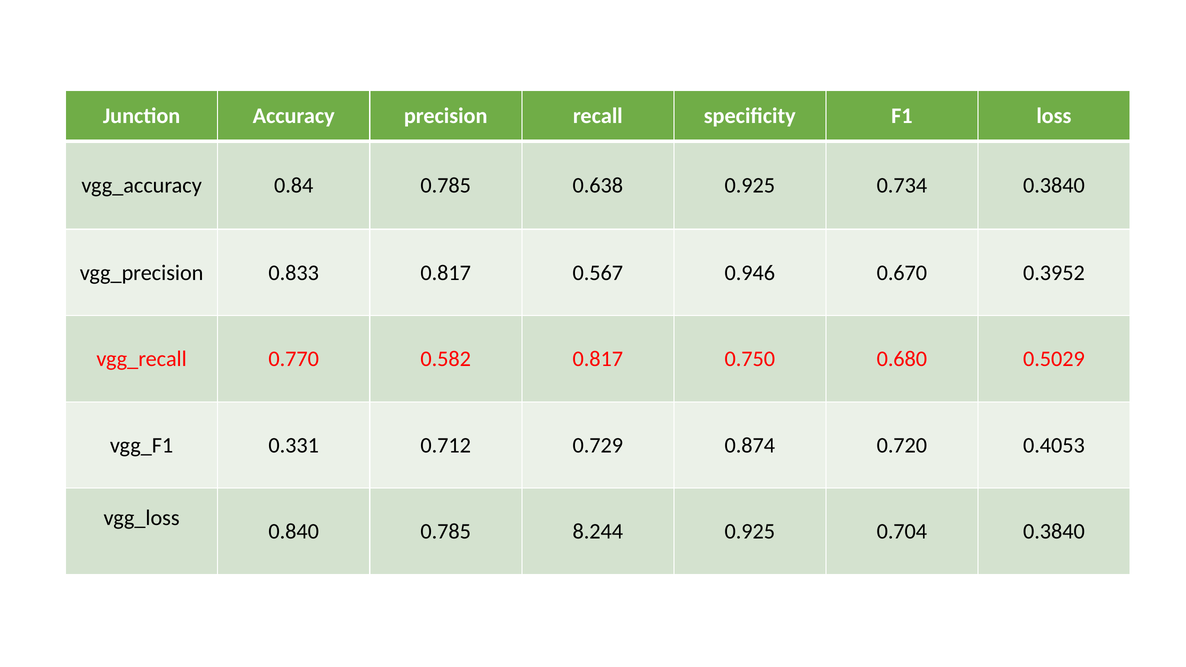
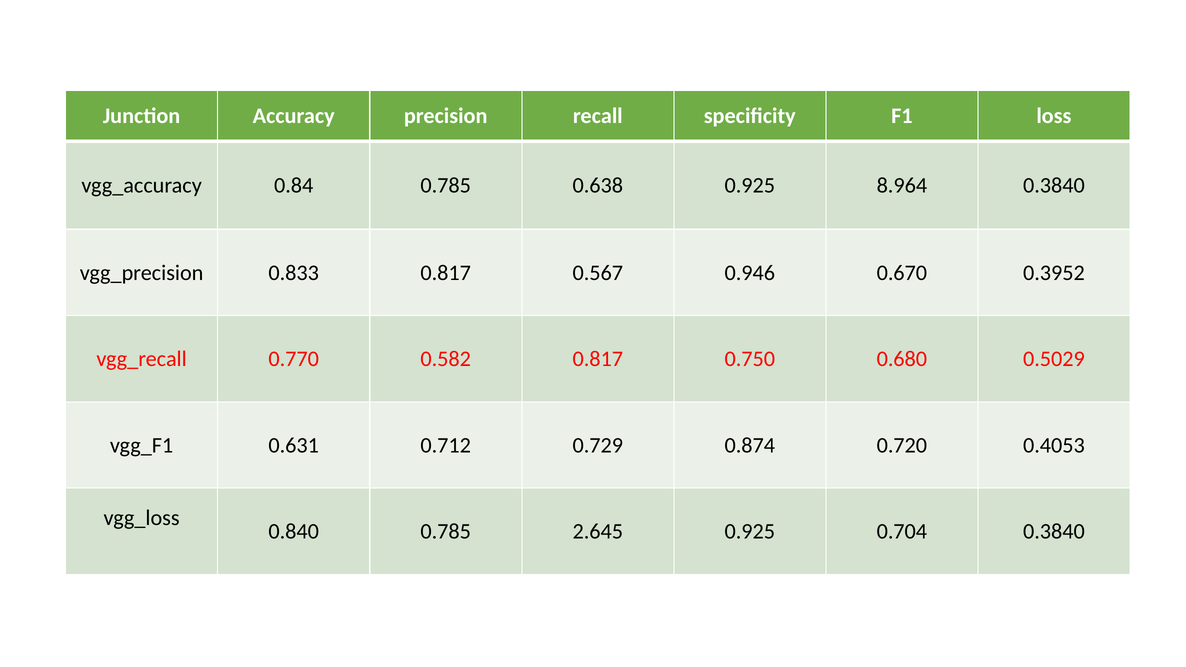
0.734: 0.734 -> 8.964 (902, 186)
0.331: 0.331 -> 0.631 (294, 445)
8.244: 8.244 -> 2.645 (598, 532)
